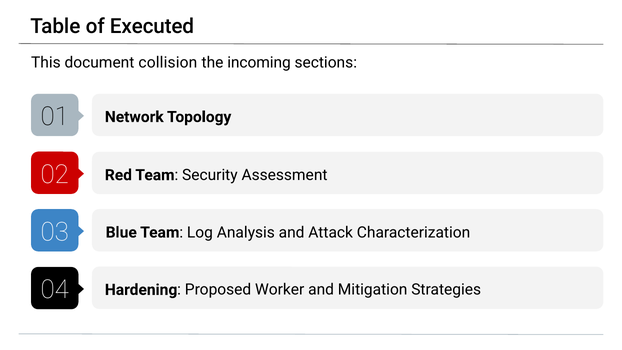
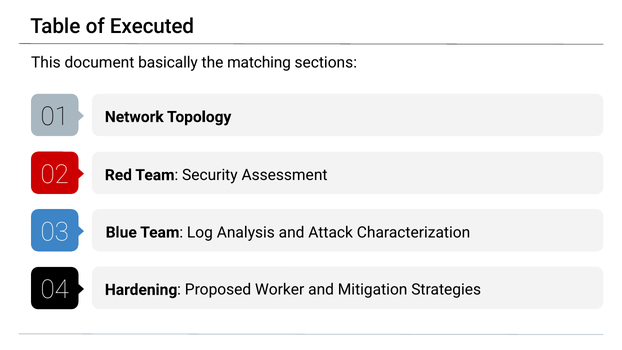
collision: collision -> basically (168, 63)
incoming: incoming -> matching (259, 63)
